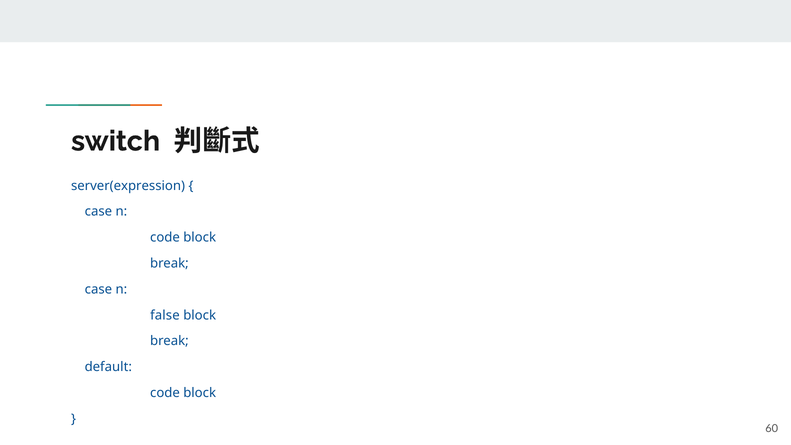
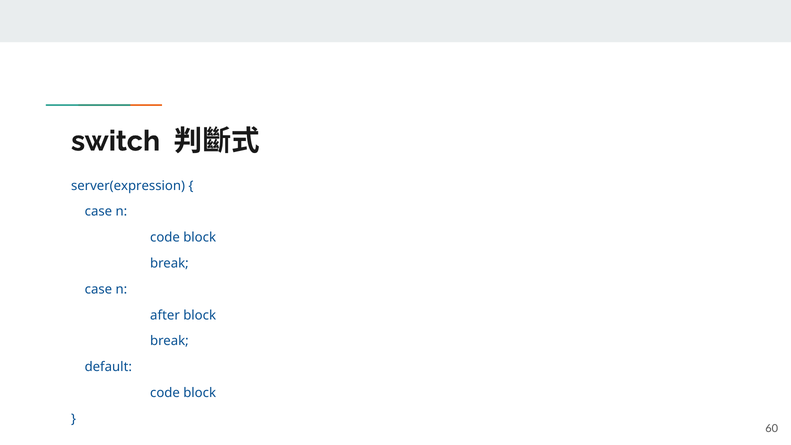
false: false -> after (165, 315)
